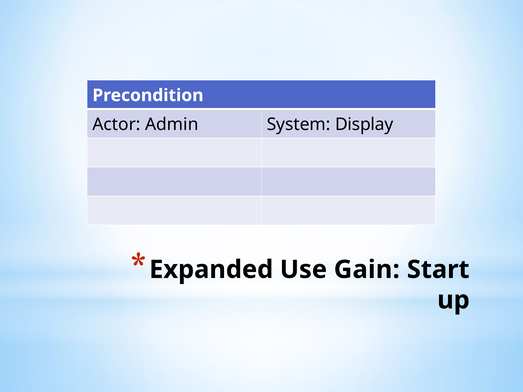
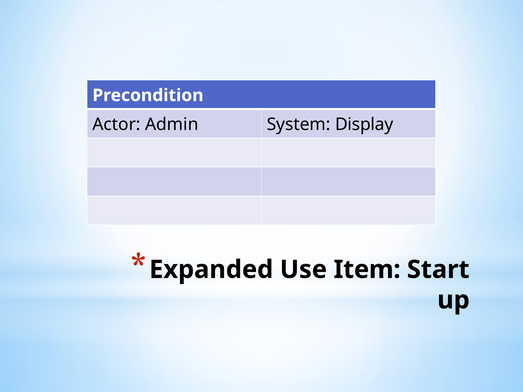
Gain: Gain -> Item (367, 270)
